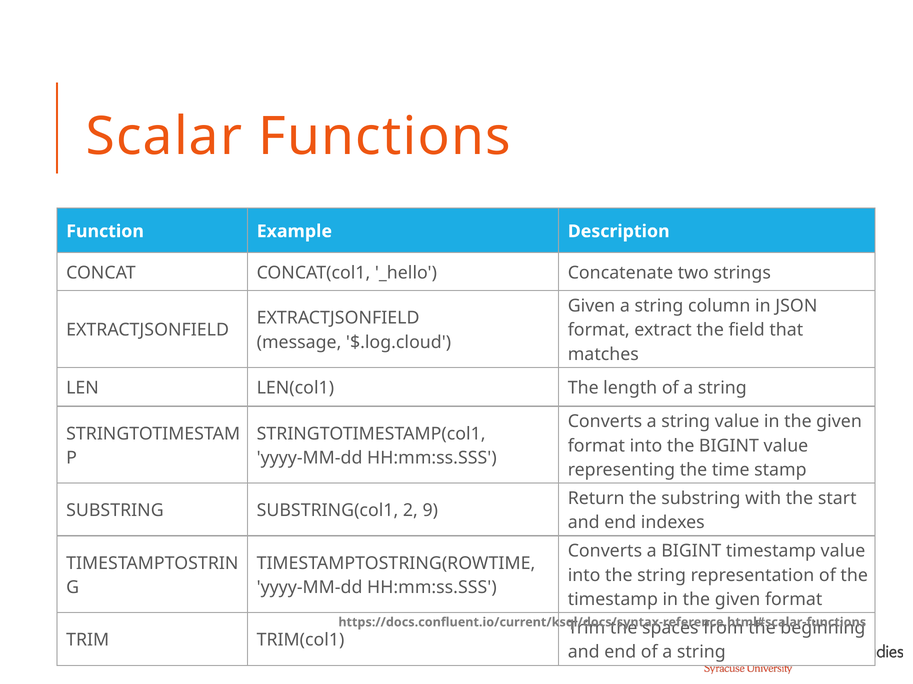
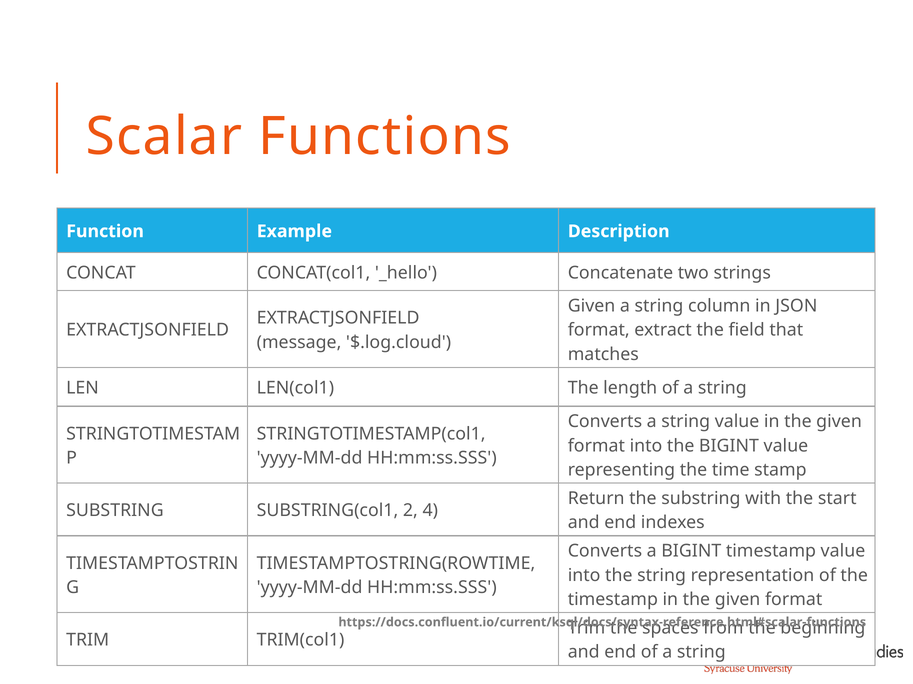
9: 9 -> 4 (430, 511)
